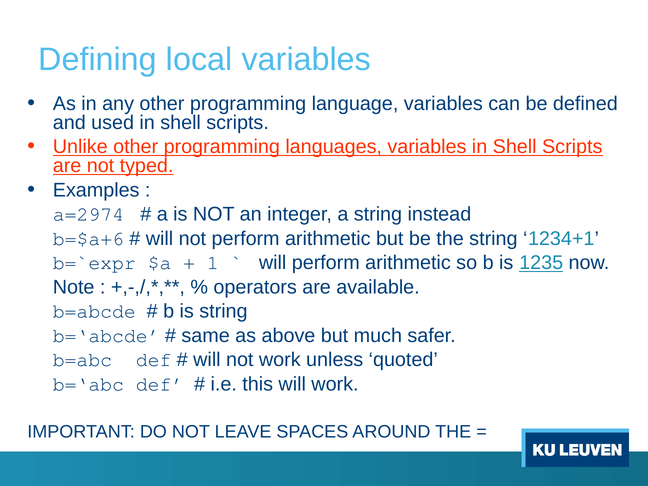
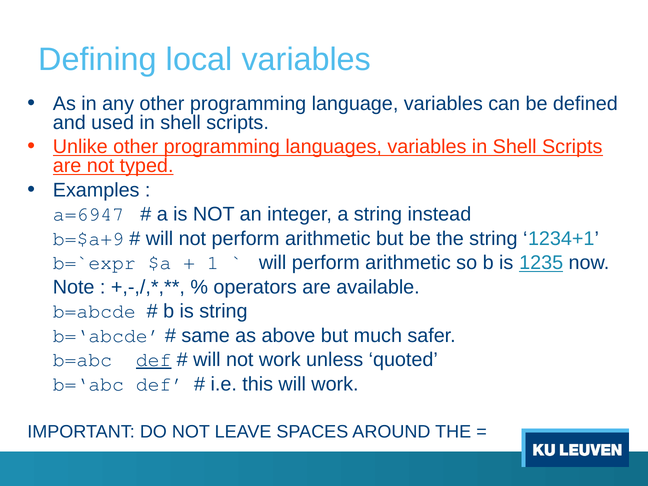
a=2974: a=2974 -> a=6947 (88, 214)
b=$a+6: b=$a+6 -> b=$a+9 (88, 239)
def underline: none -> present (154, 360)
